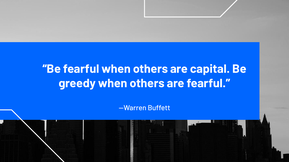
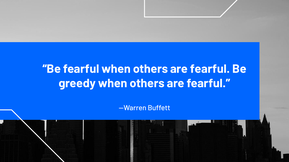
capital: capital -> fearful (210, 69)
